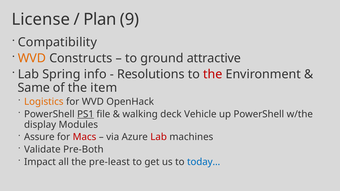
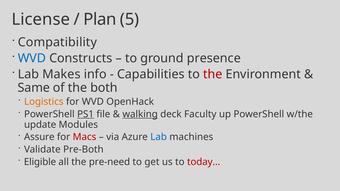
9: 9 -> 5 (130, 20)
WVD colour: orange -> blue (32, 58)
attractive: attractive -> presence (214, 58)
Spring: Spring -> Makes (61, 74)
Resolutions: Resolutions -> Capabilities (151, 74)
item: item -> both (104, 88)
walking underline: none -> present (140, 114)
Vehicle: Vehicle -> Faculty (200, 114)
display: display -> update (40, 125)
Lab colour: red -> blue (159, 137)
Impact: Impact -> Eligible (40, 162)
pre-least: pre-least -> pre-need (109, 162)
today… colour: blue -> red (204, 162)
